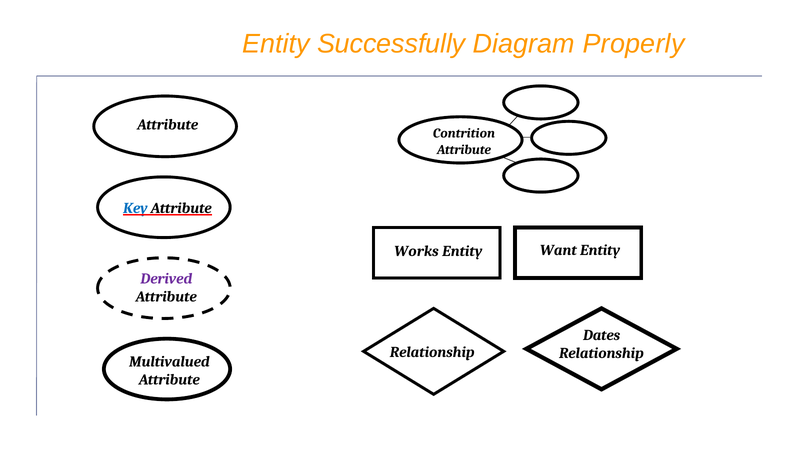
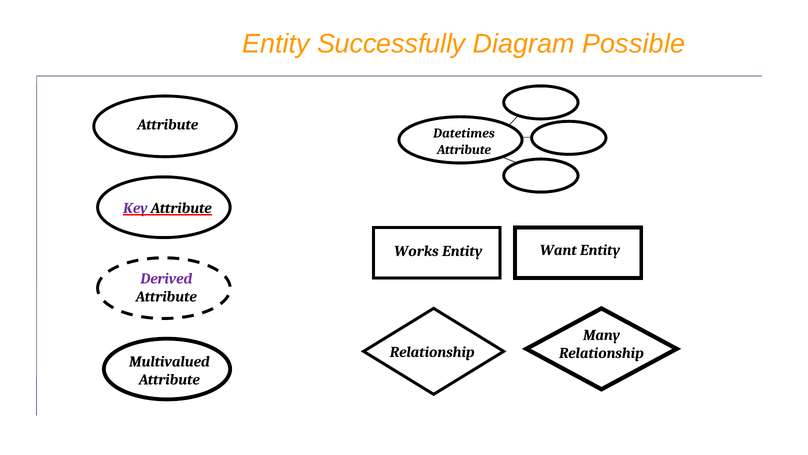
Properly: Properly -> Possible (634, 44)
Contrition: Contrition -> Datetimes (464, 133)
Key colour: blue -> purple (135, 208)
Dates: Dates -> Many (602, 335)
